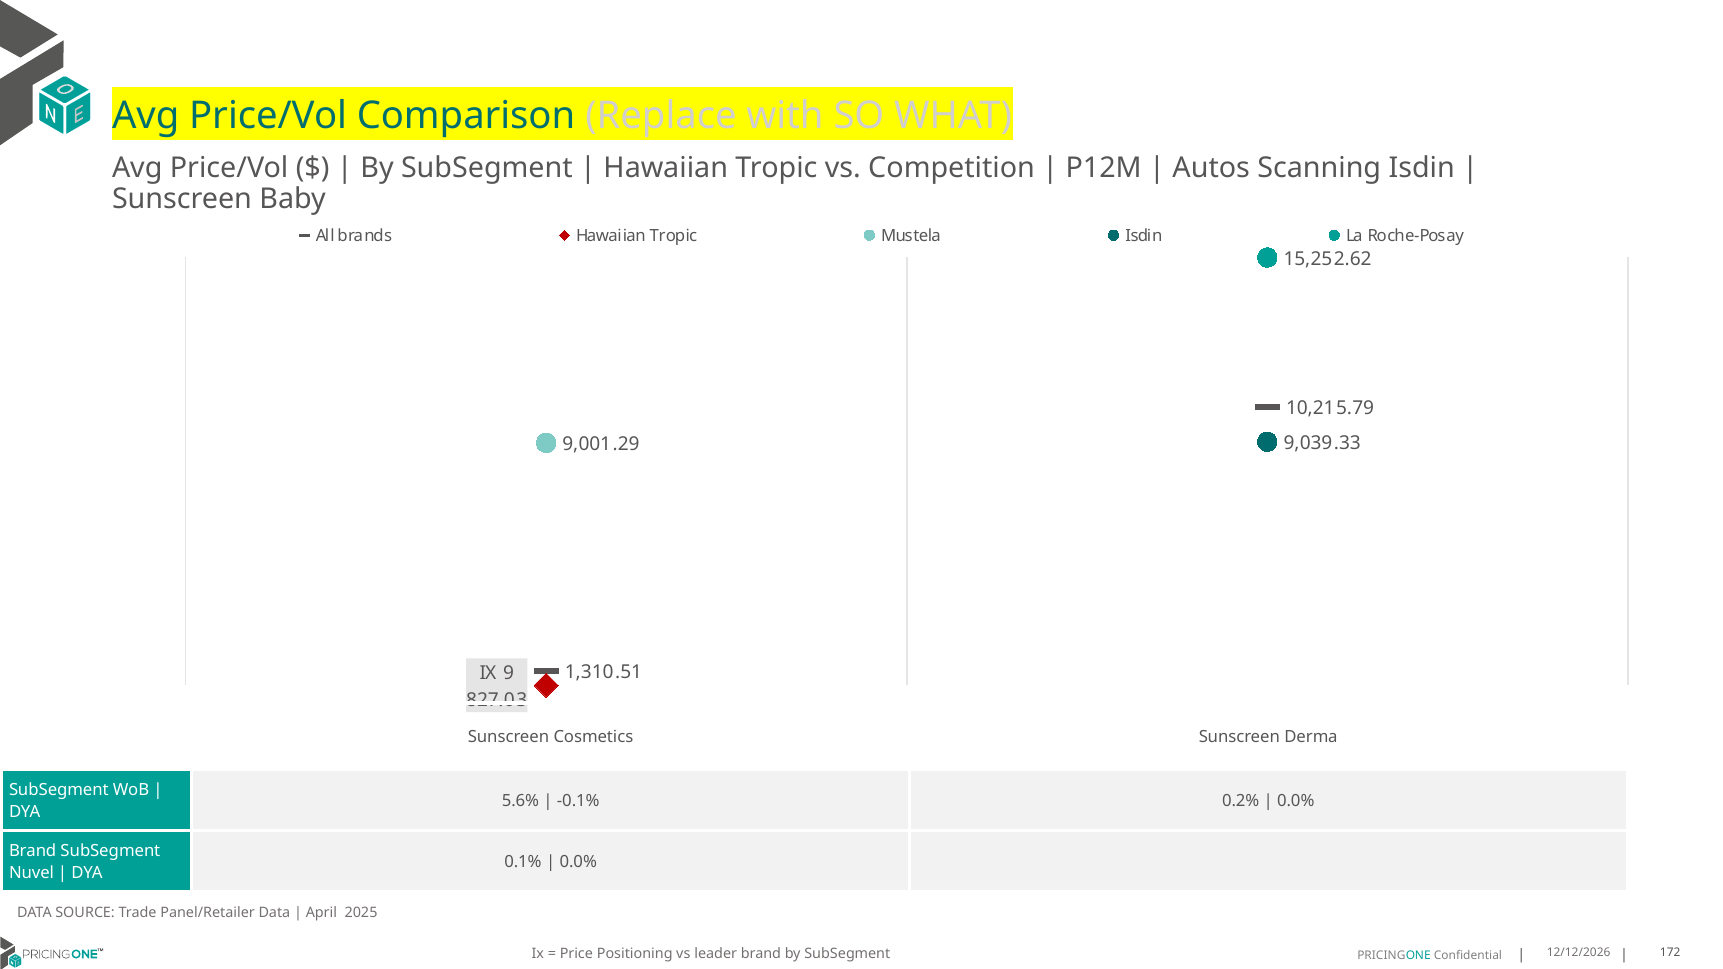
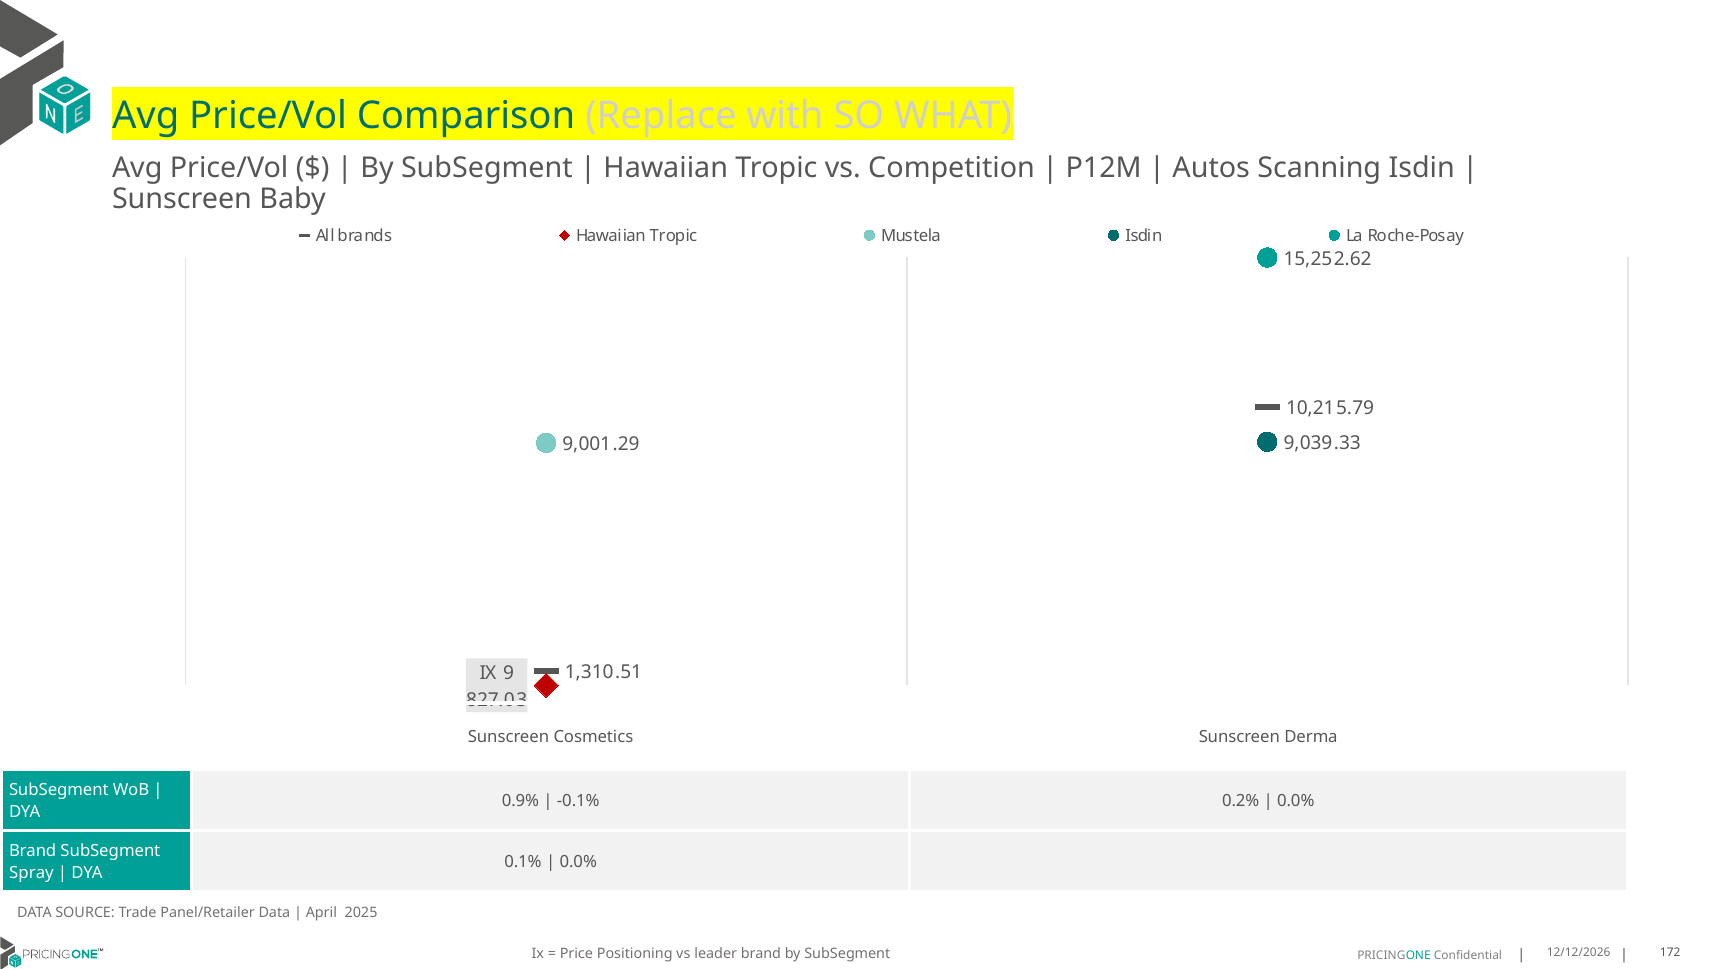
5.6%: 5.6% -> 0.9% (520, 801)
Nuvel: Nuvel -> Spray (31, 873)
